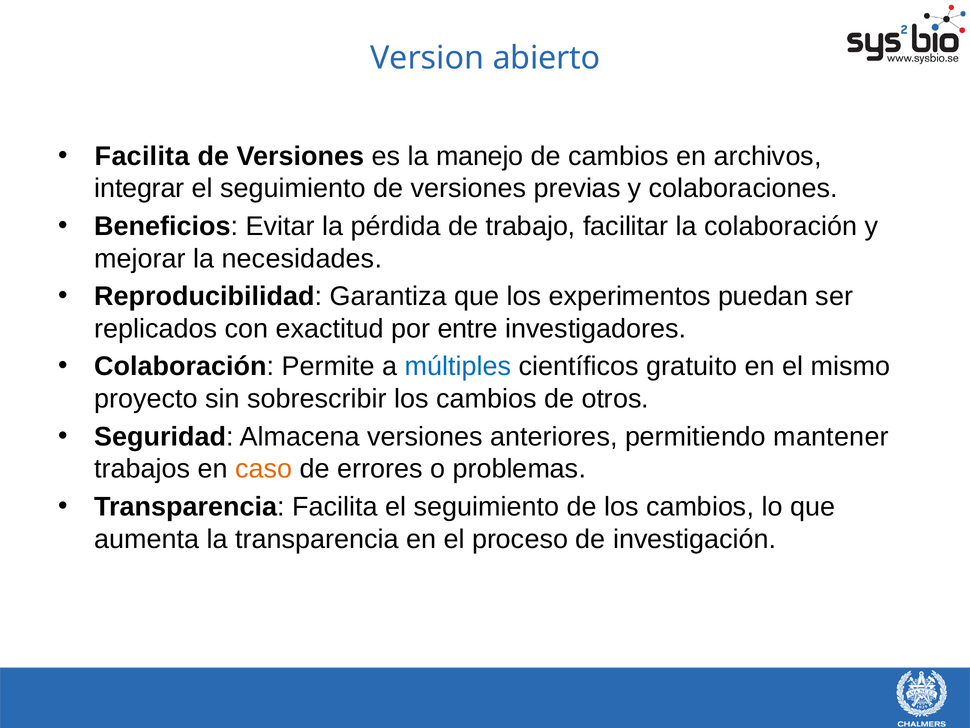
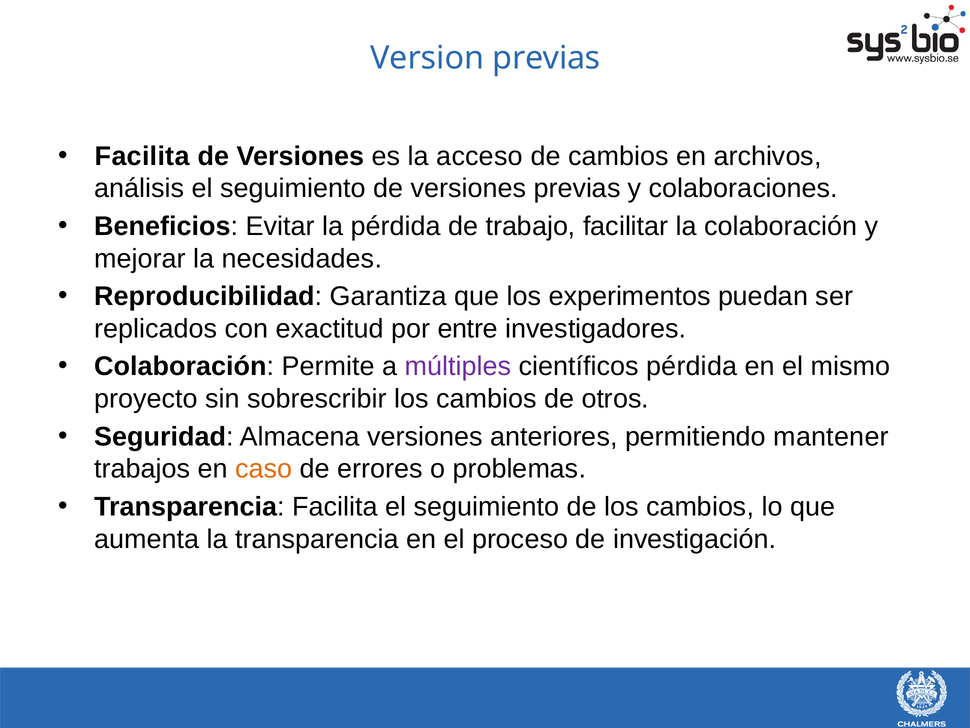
Version abierto: abierto -> previas (546, 58)
manejo: manejo -> acceso (480, 156)
integrar: integrar -> análisis (139, 188)
múltiples colour: blue -> purple (458, 366)
científicos gratuito: gratuito -> pérdida (692, 366)
